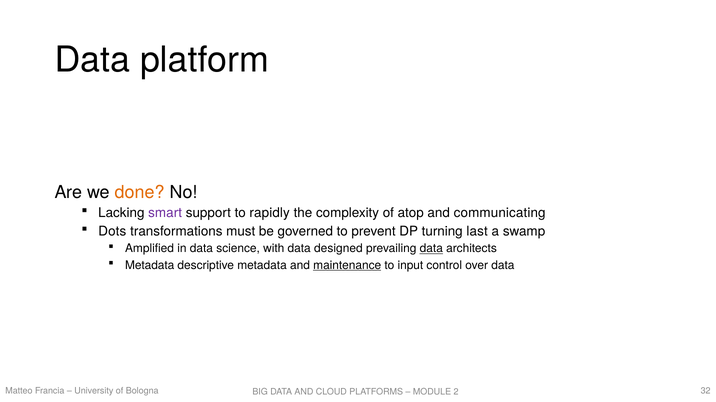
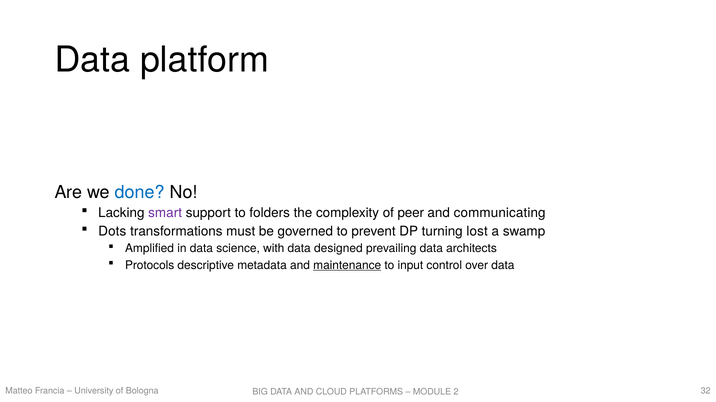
done colour: orange -> blue (140, 193)
rapidly: rapidly -> folders (270, 213)
atop: atop -> peer (411, 213)
last: last -> lost (477, 232)
data underline: present -> none (431, 249)
Metadata: Metadata -> Protocols (150, 266)
